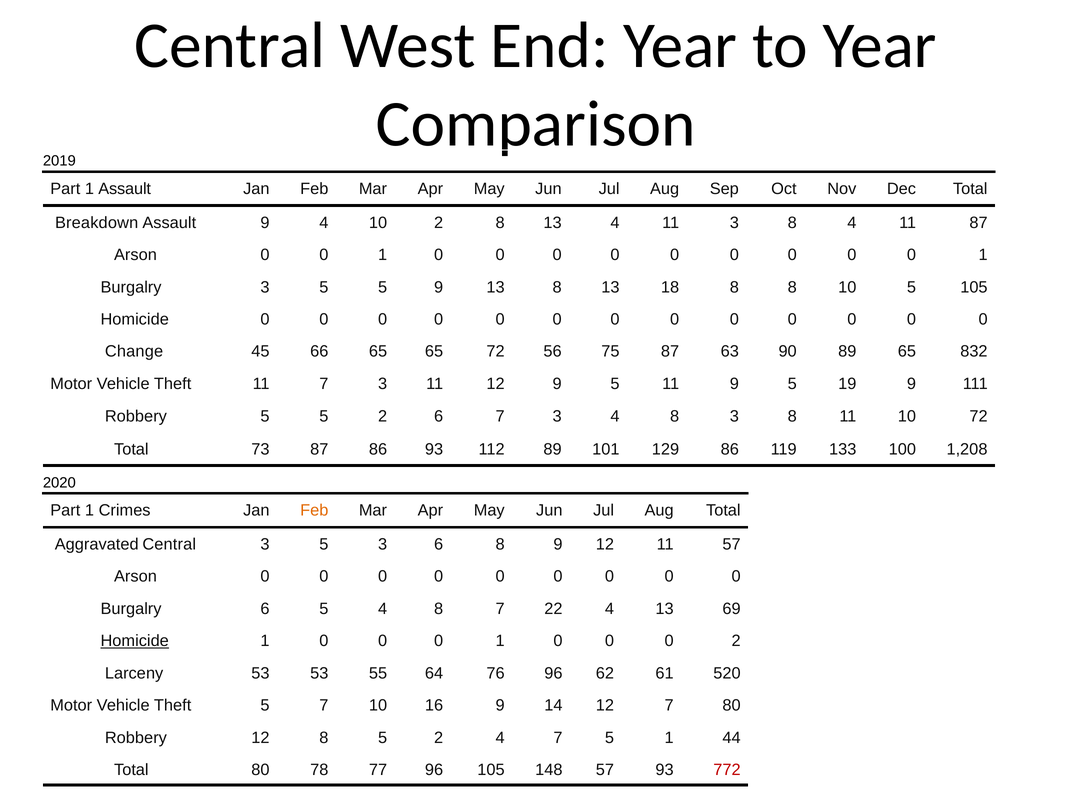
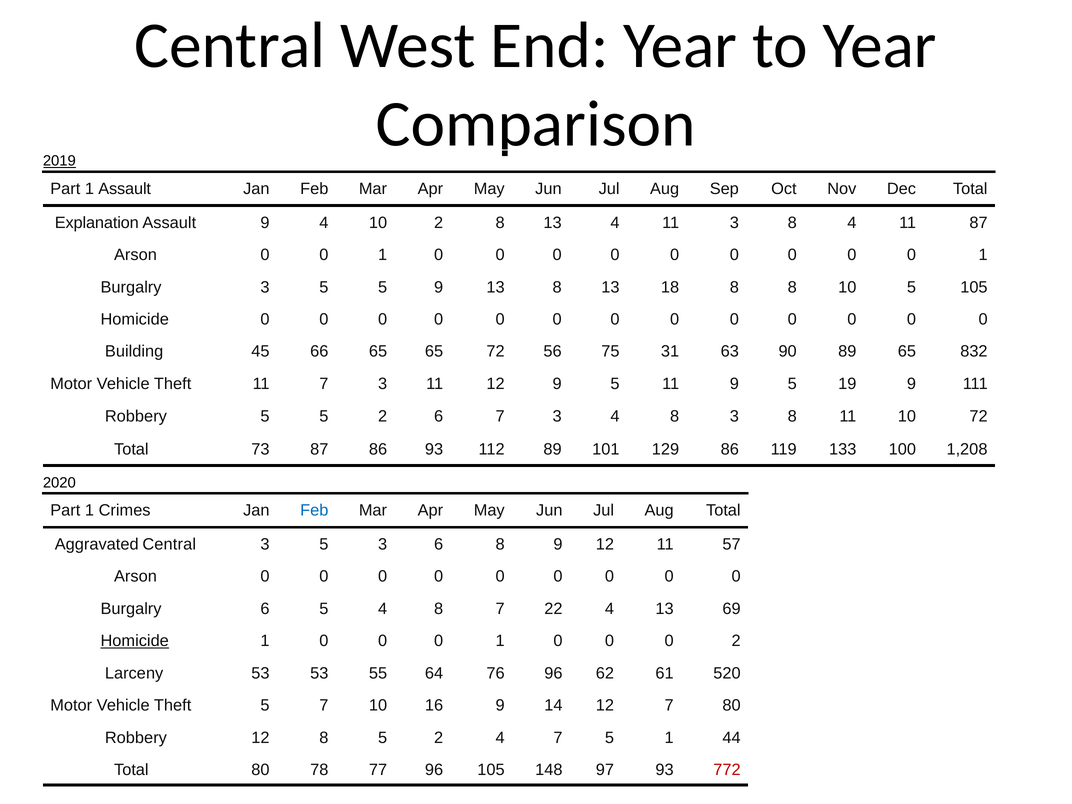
2019 underline: none -> present (59, 161)
Breakdown: Breakdown -> Explanation (97, 223)
Change: Change -> Building (134, 352)
75 87: 87 -> 31 (670, 352)
Feb colour: orange -> blue (314, 510)
148 57: 57 -> 97 (605, 770)
